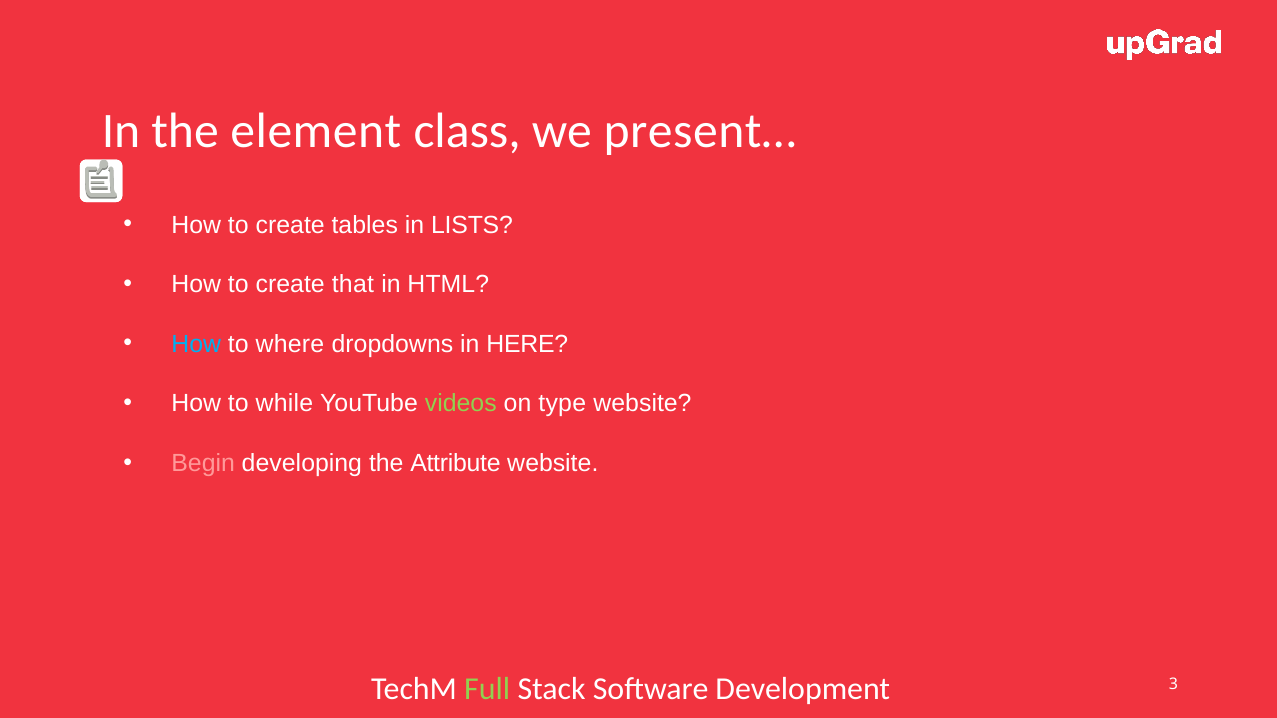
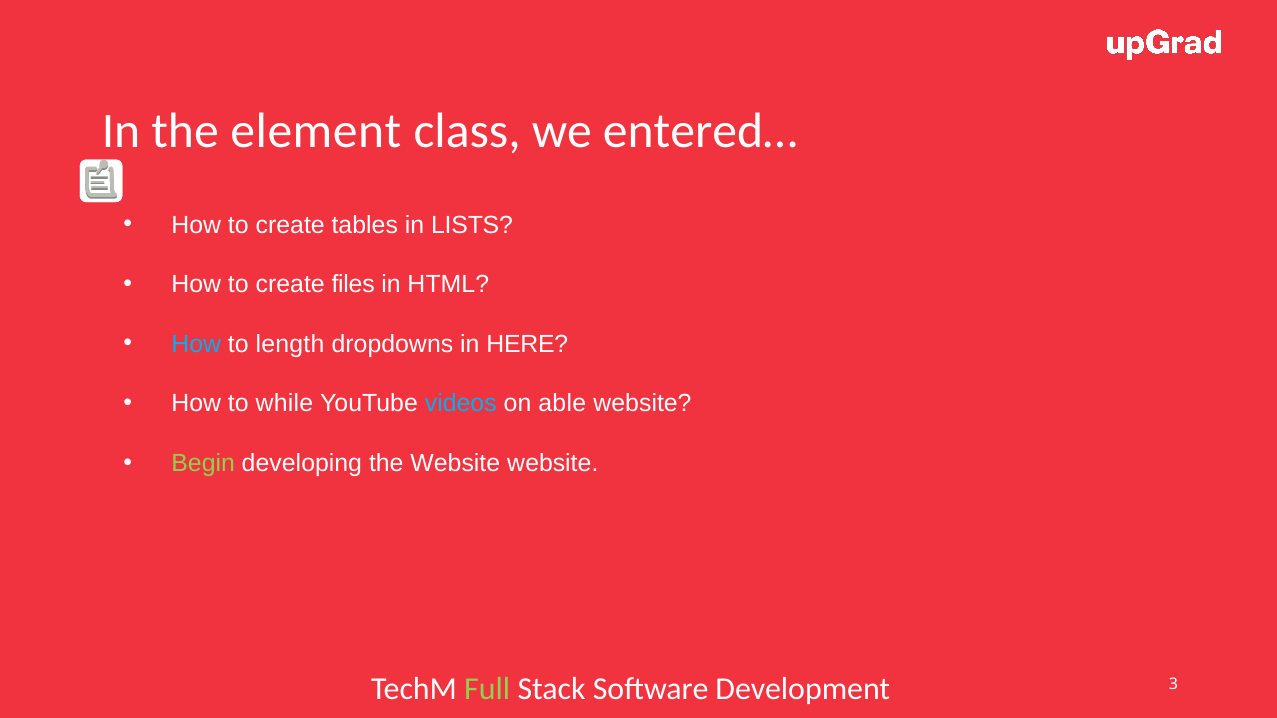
present…: present… -> entered… (700, 131)
that: that -> files (353, 285)
where: where -> length (290, 344)
videos colour: light green -> light blue (461, 404)
type: type -> able (562, 404)
Begin colour: pink -> light green (203, 463)
the Attribute: Attribute -> Website (455, 463)
